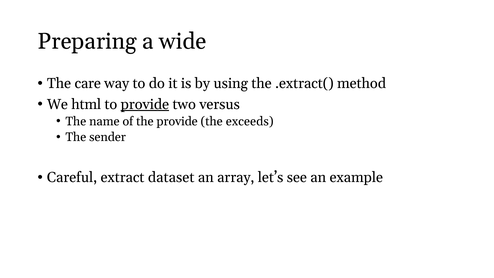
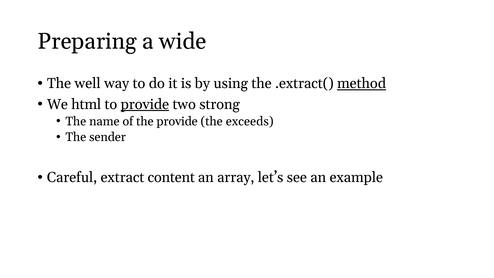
care: care -> well (88, 84)
method underline: none -> present (362, 84)
versus: versus -> strong (220, 104)
dataset: dataset -> content (171, 177)
